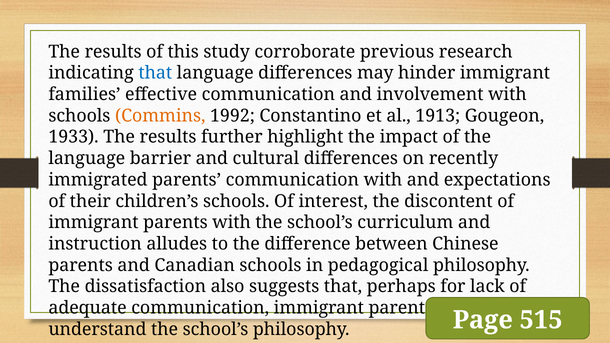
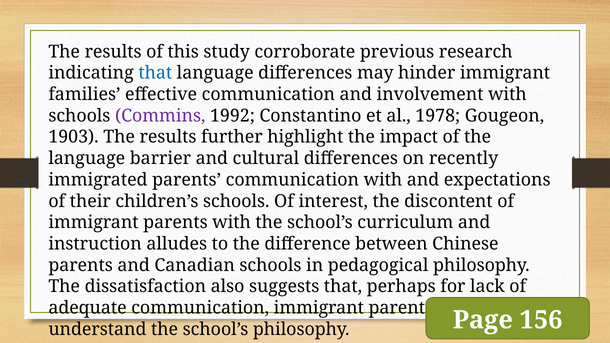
Commins colour: orange -> purple (160, 116)
1913: 1913 -> 1978 (438, 116)
1933: 1933 -> 1903 (74, 137)
515: 515 -> 156 (541, 320)
